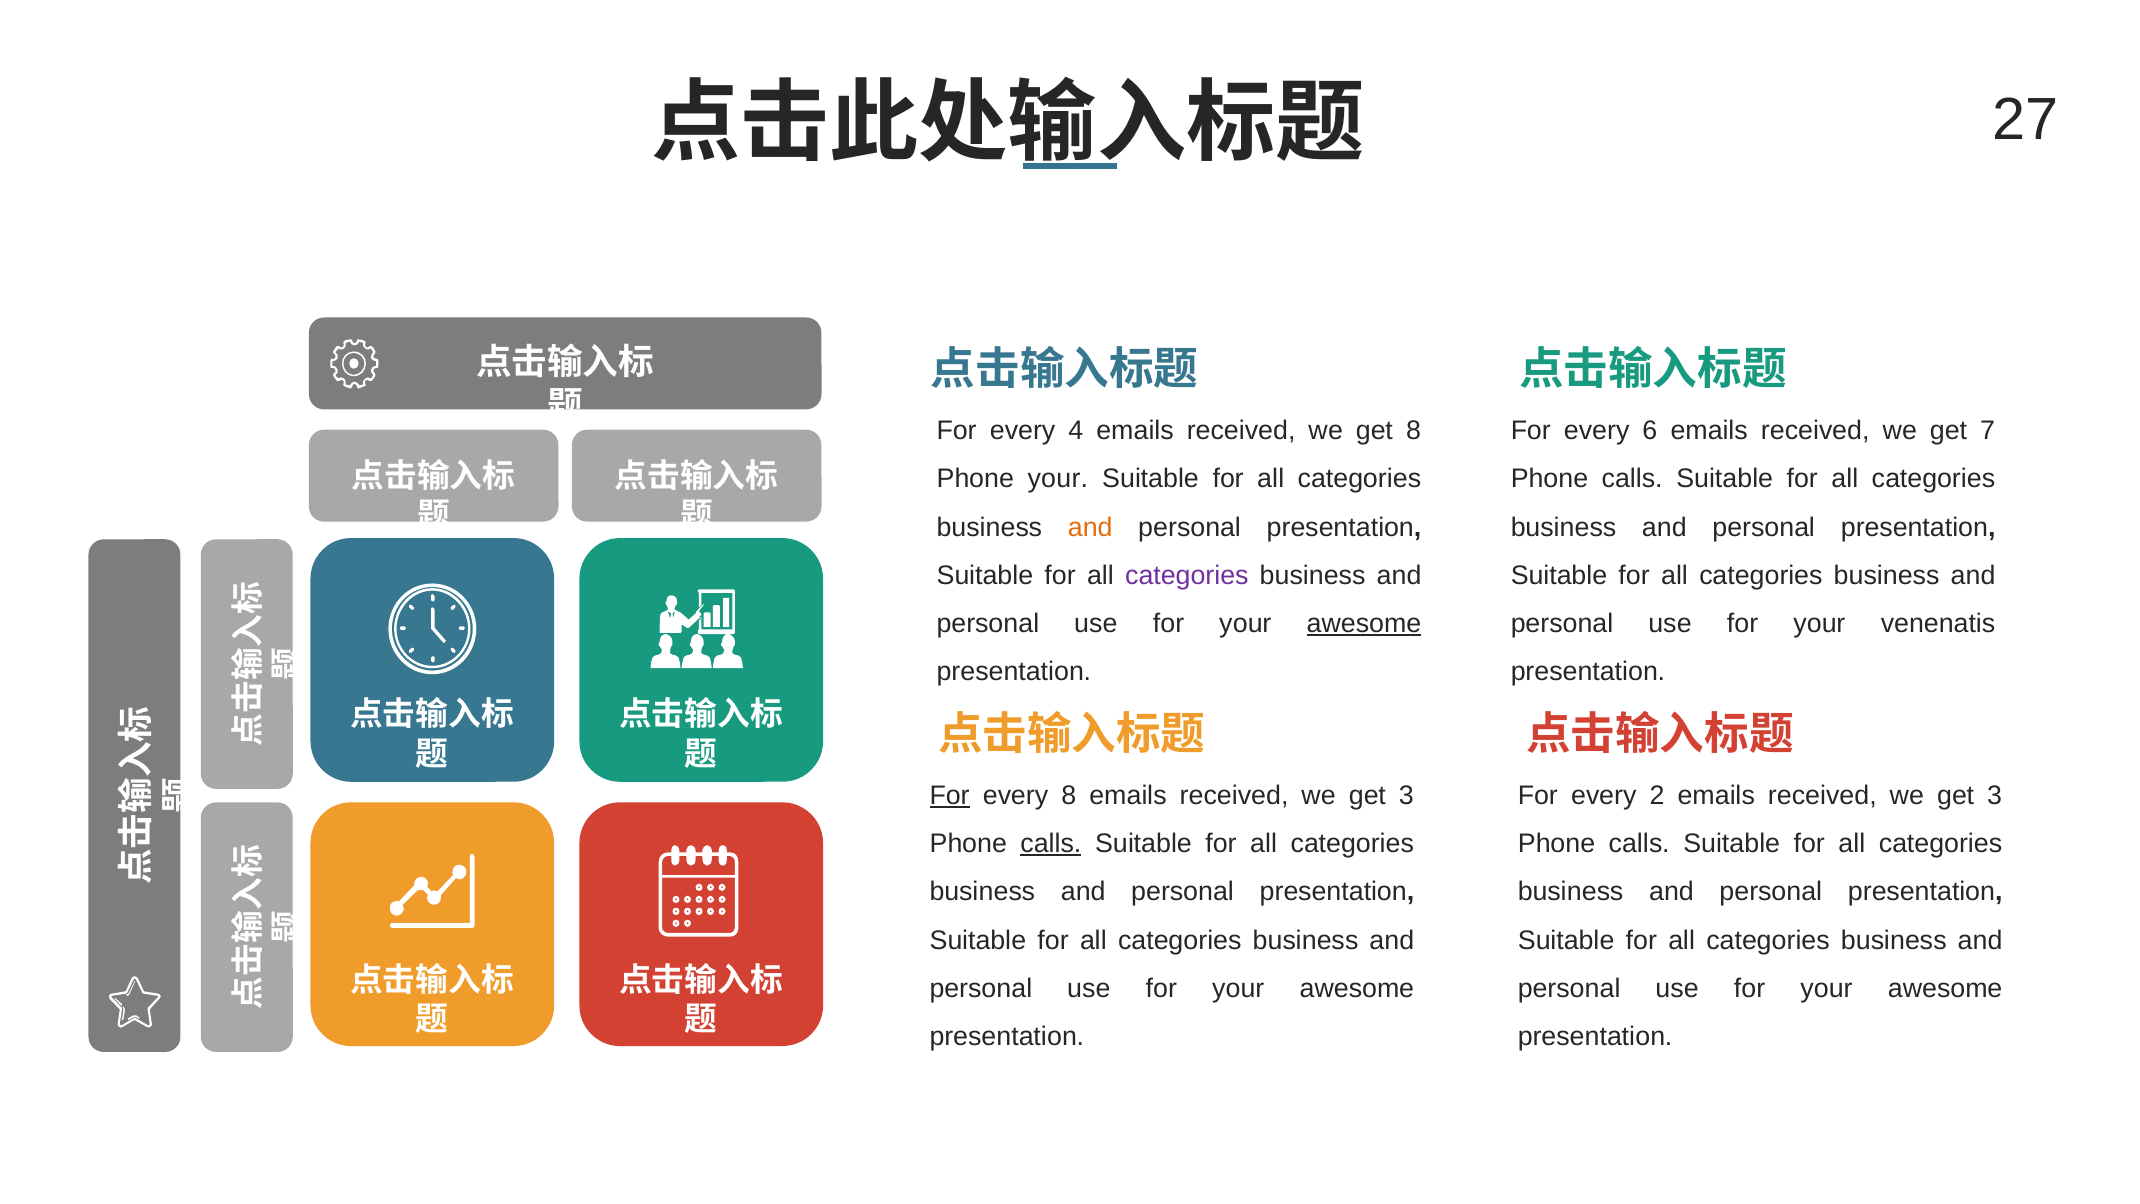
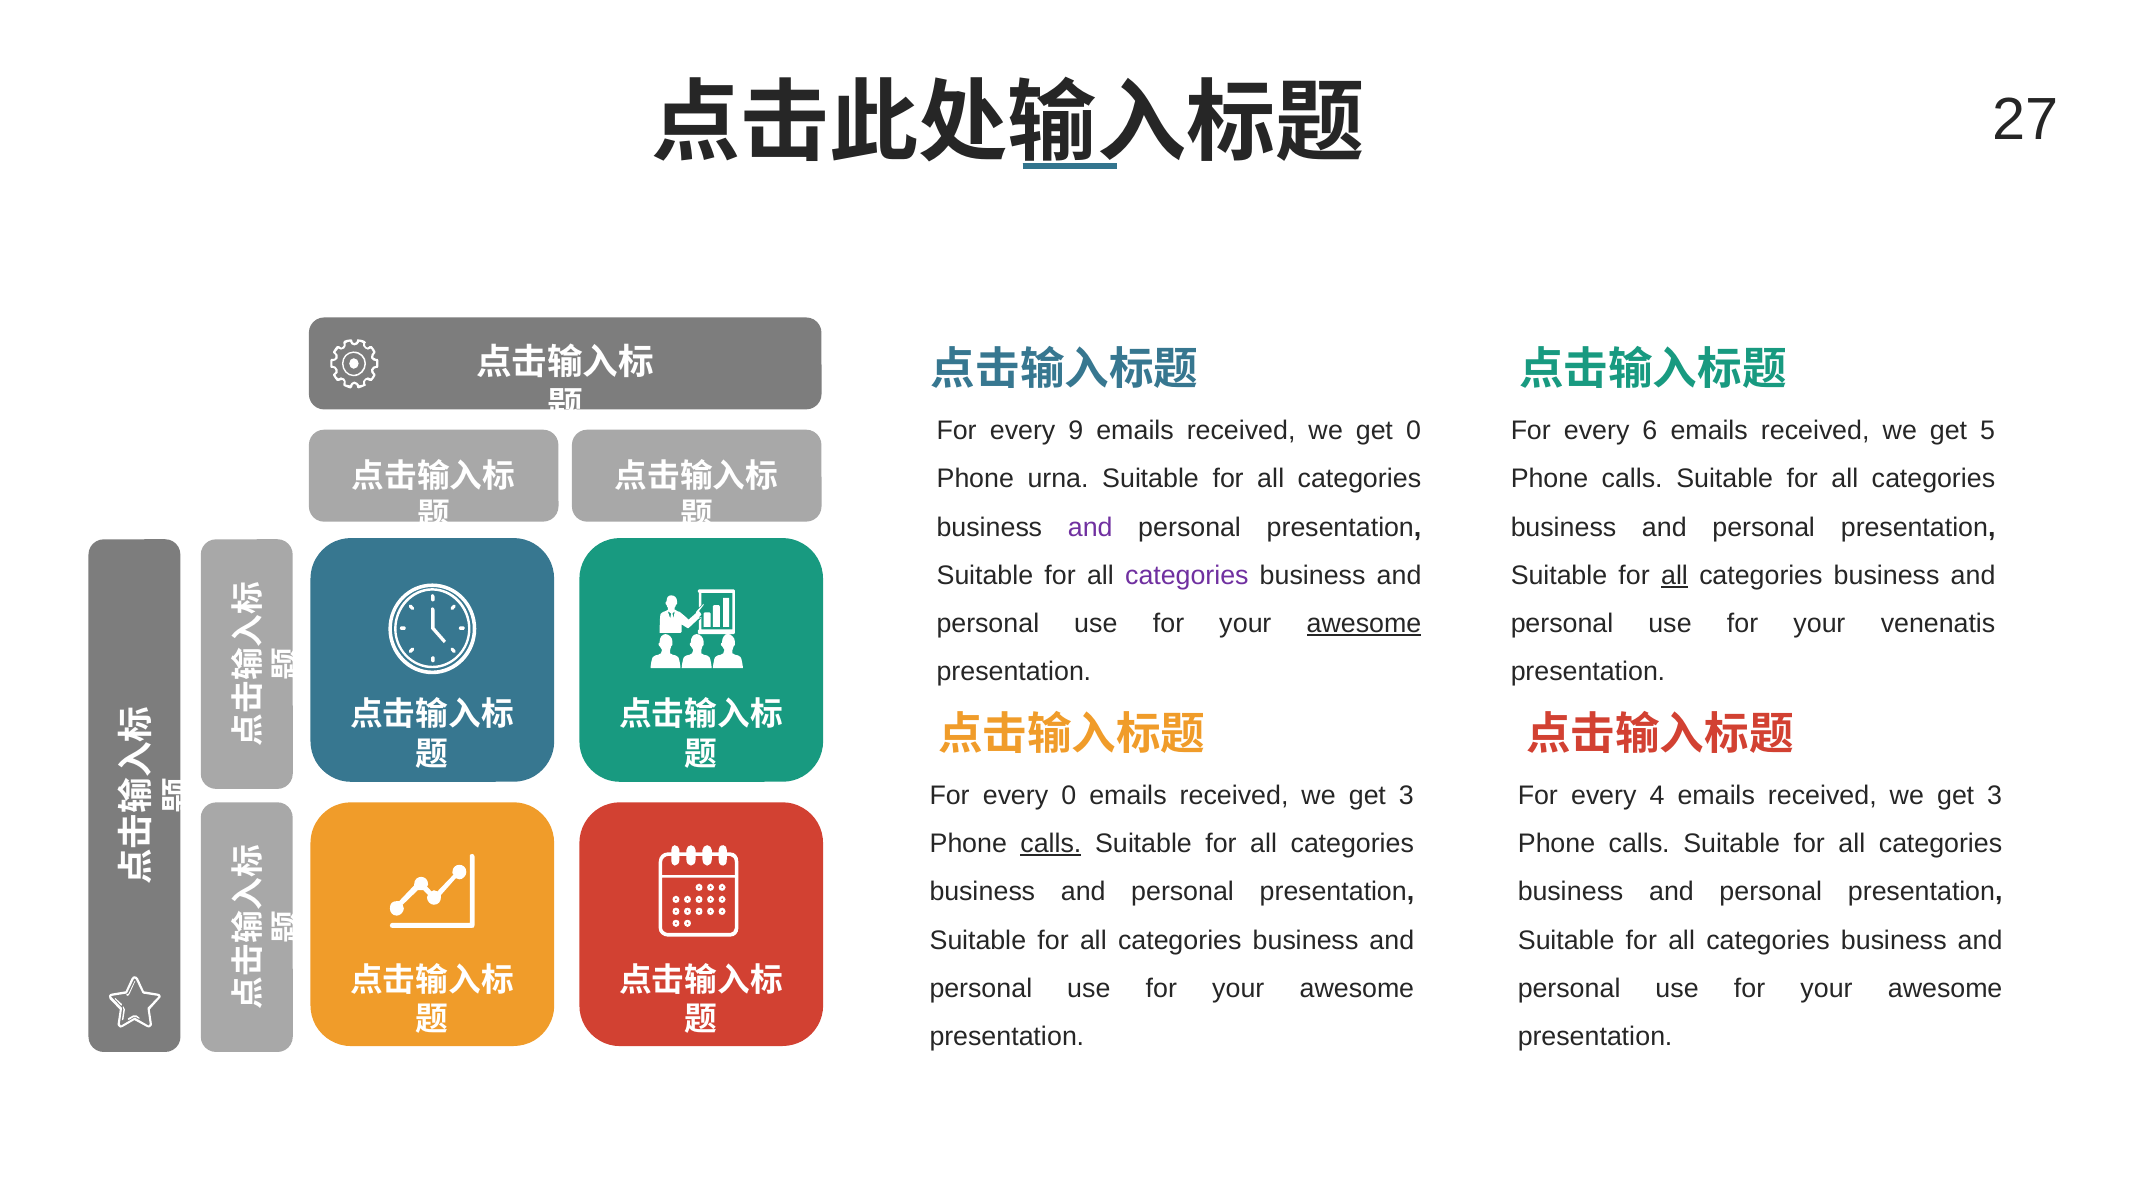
4: 4 -> 9 (1076, 431)
get 8: 8 -> 0 (1414, 431)
7: 7 -> 5 (1988, 431)
Phone your: your -> urna (1058, 479)
and colour: orange -> purple (1090, 527)
all underline: none -> present (1675, 575)
For underline: present -> none (950, 795)
every 8: 8 -> 0 (1069, 795)
2: 2 -> 4 (1657, 795)
